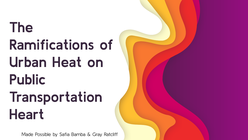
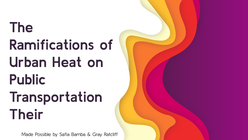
Heart: Heart -> Their (27, 114)
